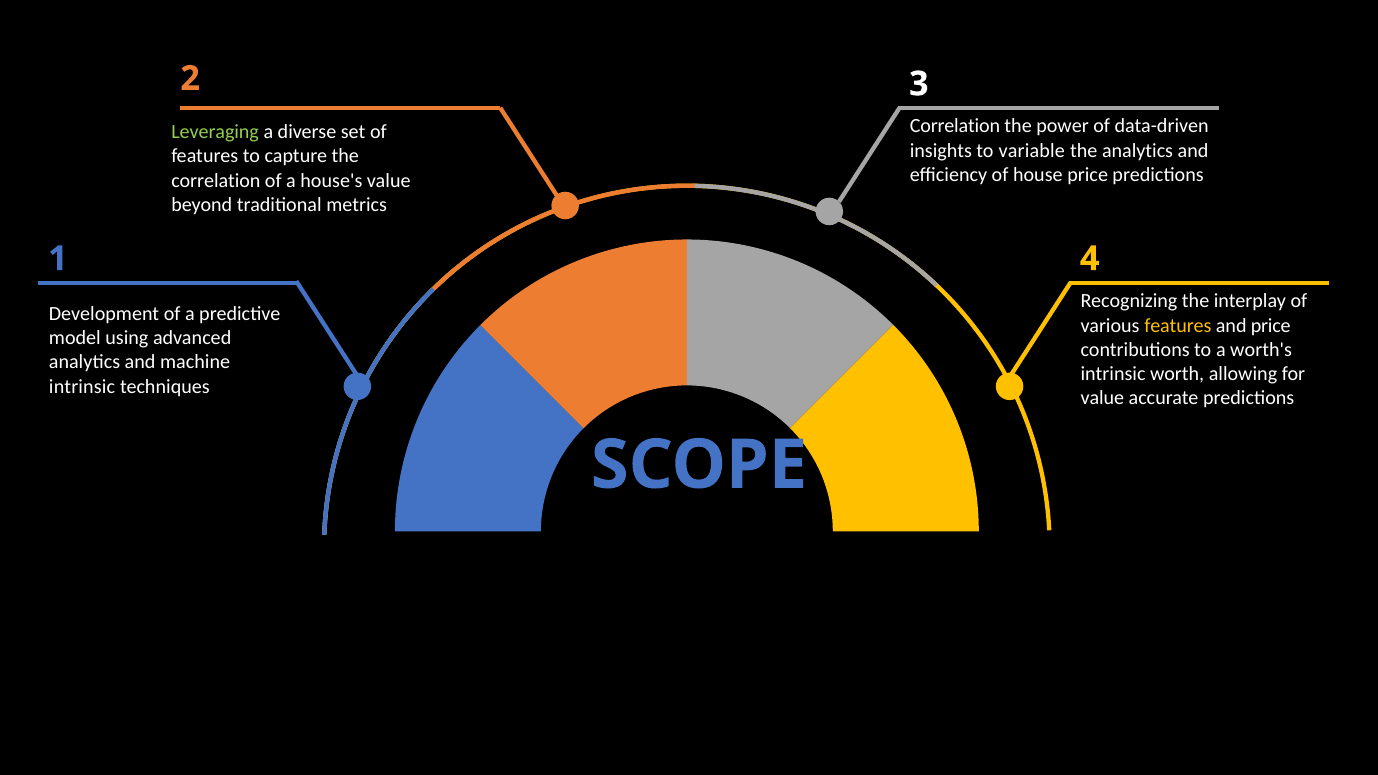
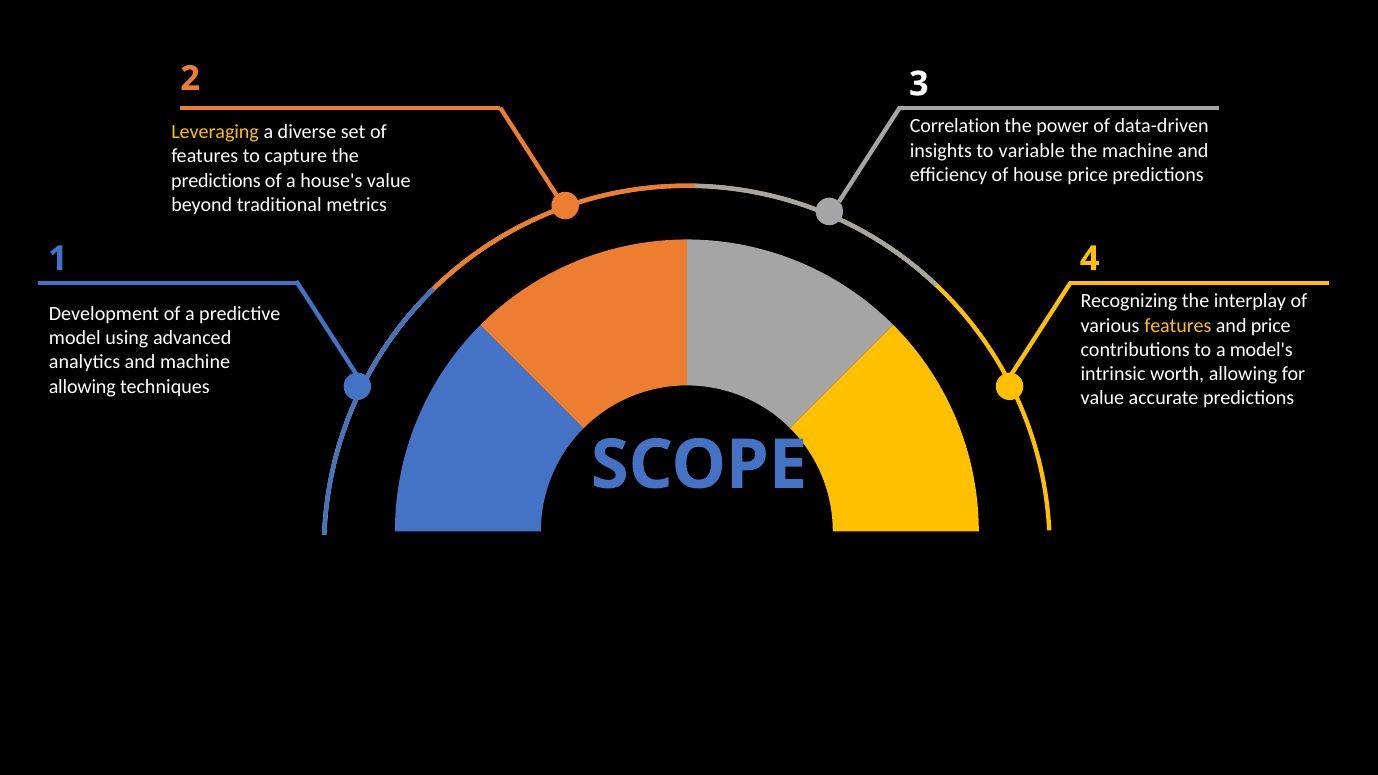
Leveraging colour: light green -> yellow (215, 132)
the analytics: analytics -> machine (1137, 150)
correlation: correlation -> predictions (216, 180)
worth's: worth's -> model's (1261, 350)
intrinsic: intrinsic -> allowing (82, 387)
